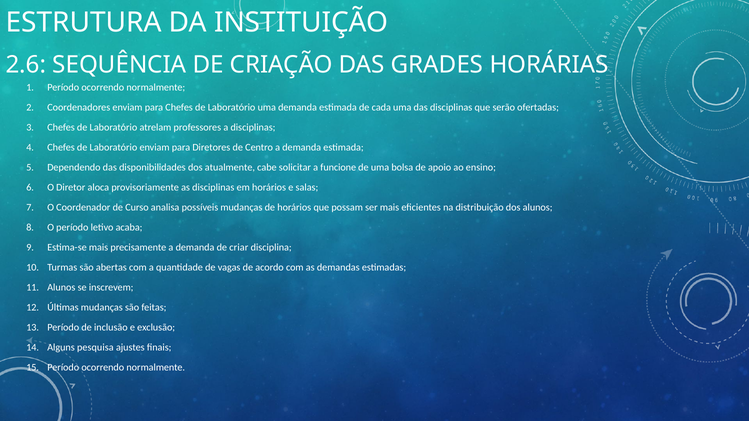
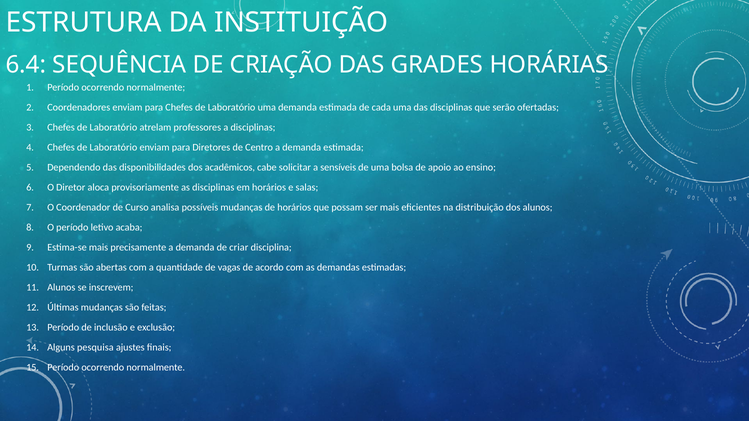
2.6: 2.6 -> 6.4 (26, 65)
atualmente: atualmente -> acadêmicos (230, 168)
funcione: funcione -> sensíveis (338, 168)
